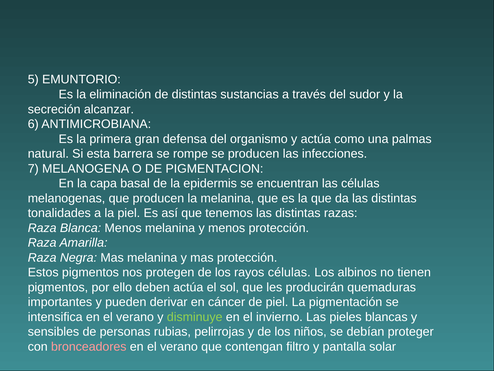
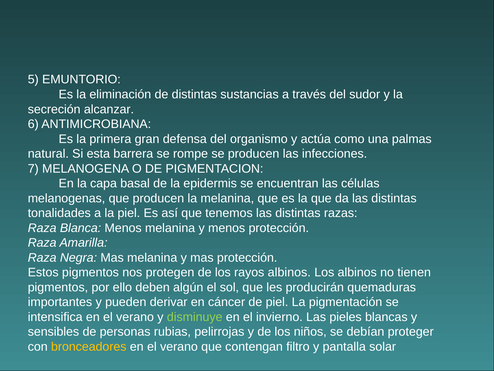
rayos células: células -> albinos (289, 272)
deben actúa: actúa -> algún (188, 287)
bronceadores colour: pink -> yellow (89, 346)
